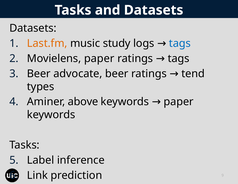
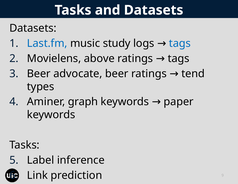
Last.fm colour: orange -> blue (47, 43)
Movielens paper: paper -> above (99, 58)
above: above -> graph (83, 102)
